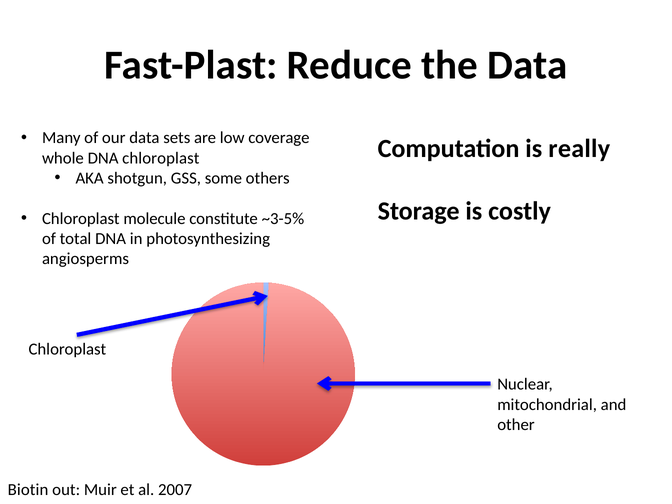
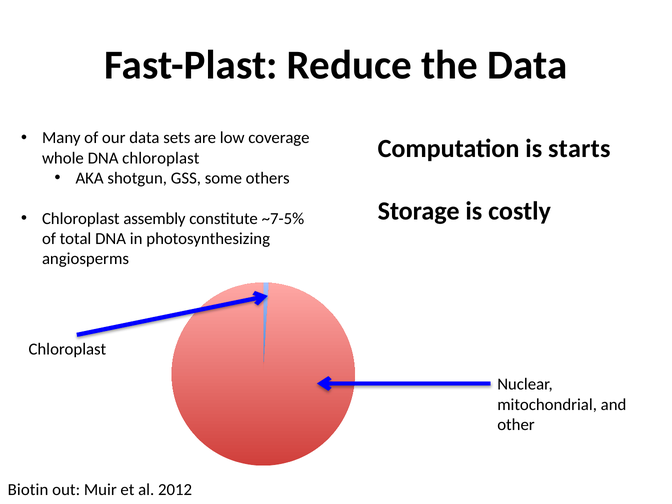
really: really -> starts (579, 148)
molecule: molecule -> assembly (154, 219)
~3-5%: ~3-5% -> ~7-5% (283, 219)
2007: 2007 -> 2012 (175, 490)
